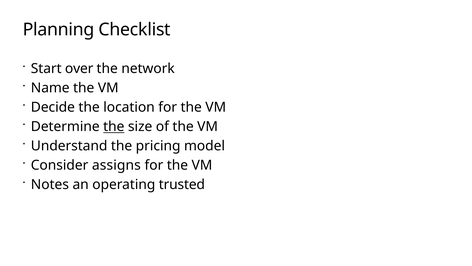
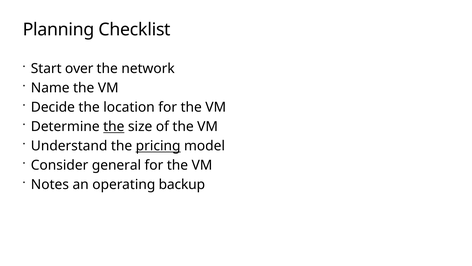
pricing underline: none -> present (158, 146)
assigns: assigns -> general (116, 165)
trusted: trusted -> backup (182, 184)
